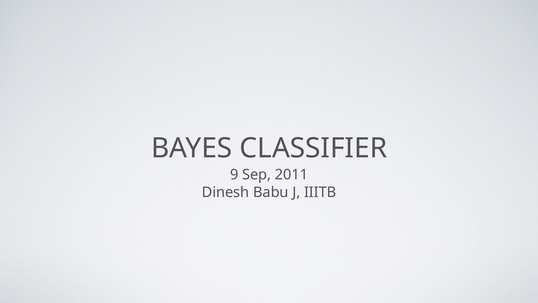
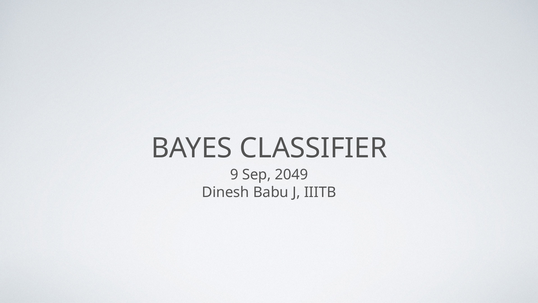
2011: 2011 -> 2049 (292, 175)
